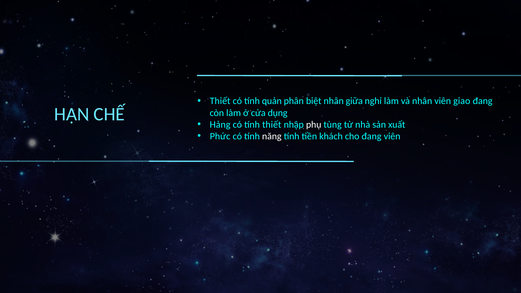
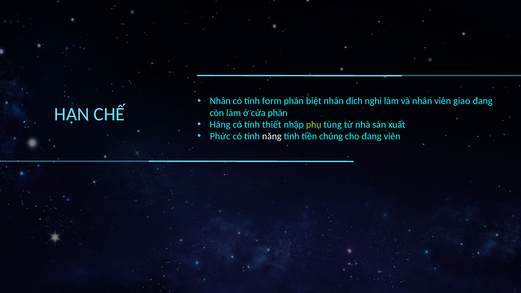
Thiết: Thiết -> Nhân (220, 101)
quản: quản -> form (272, 101)
giữa: giữa -> đích (354, 101)
cửa dụng: dụng -> phân (278, 113)
phụ colour: white -> light green (314, 125)
khách: khách -> chúng (331, 136)
